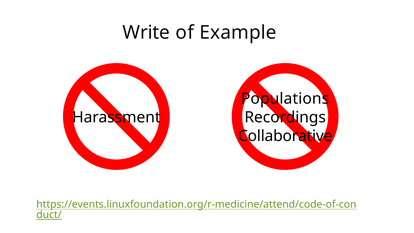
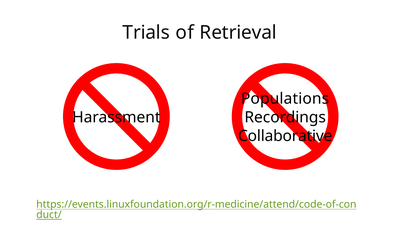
Write: Write -> Trials (146, 33)
Example: Example -> Retrieval (238, 33)
